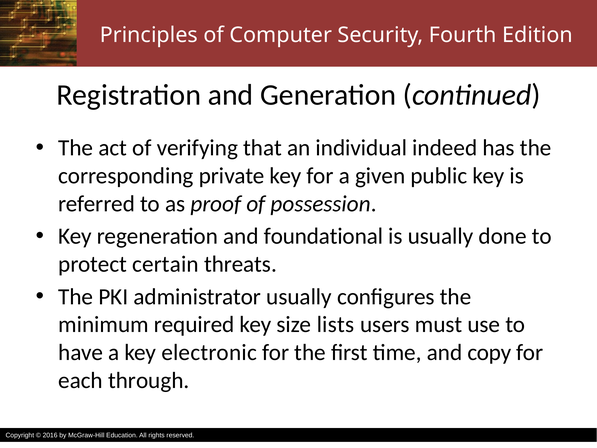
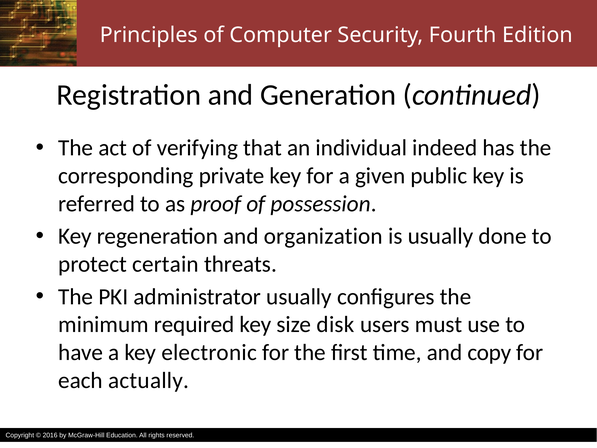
foundational: foundational -> organization (323, 236)
lists: lists -> disk (336, 324)
through: through -> actually (149, 380)
